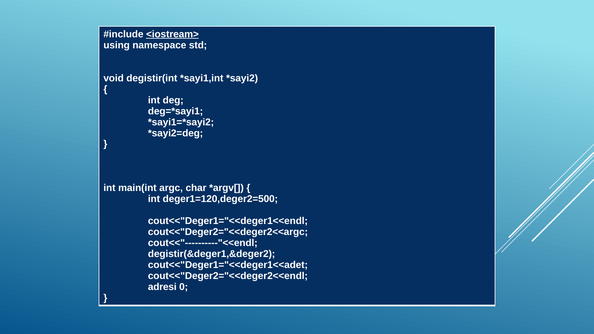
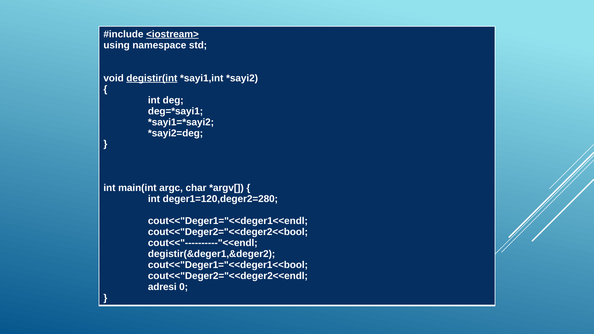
degistir(int underline: none -> present (152, 78)
deger1=120,deger2=500: deger1=120,deger2=500 -> deger1=120,deger2=280 (220, 199)
cout<<"Deger2="<<deger2<<argc: cout<<"Deger2="<<deger2<<argc -> cout<<"Deger2="<<deger2<<bool (228, 232)
cout<<"Deger1="<<deger1<<adet: cout<<"Deger1="<<deger1<<adet -> cout<<"Deger1="<<deger1<<bool (228, 265)
